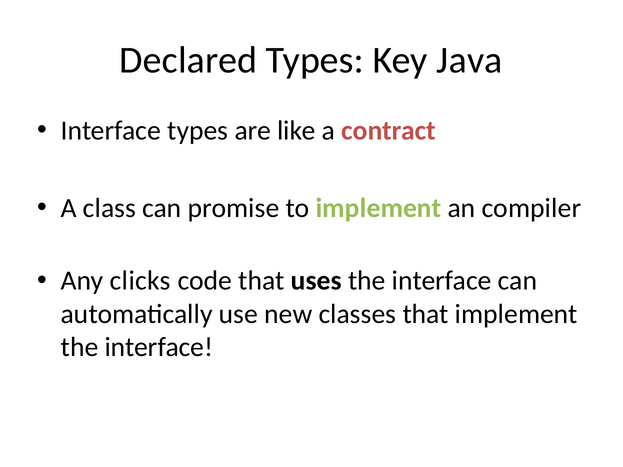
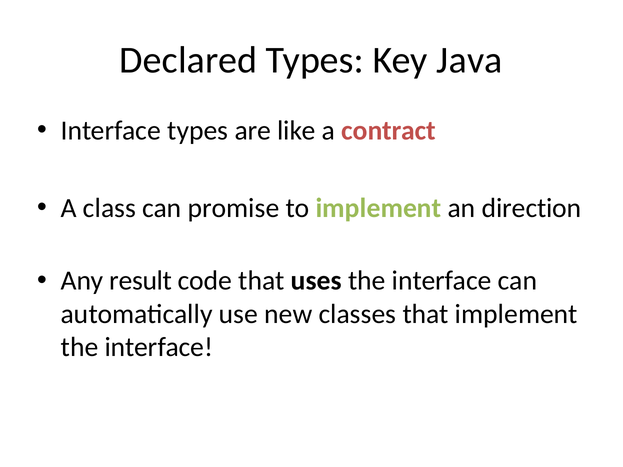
compiler: compiler -> direction (532, 208)
clicks: clicks -> result (141, 281)
